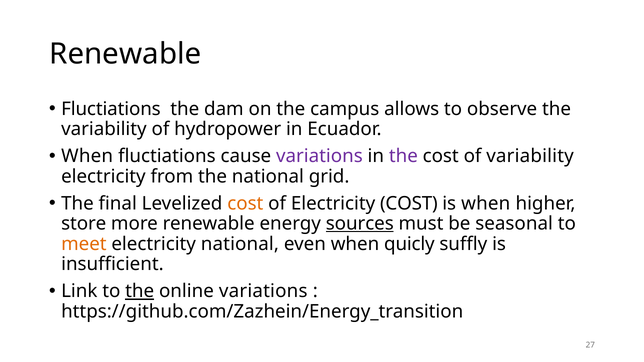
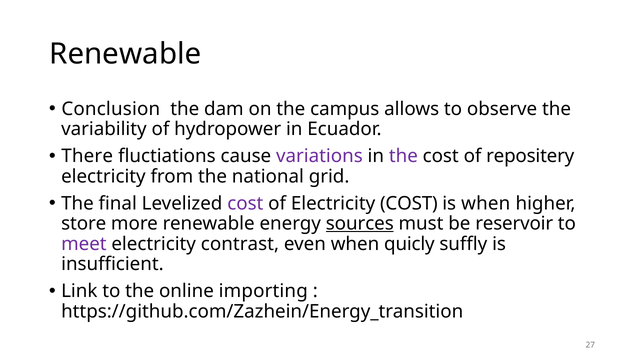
Fluctiations: Fluctiations -> Conclusion (111, 109)
When: When -> There (87, 156)
of variability: variability -> repositery (530, 156)
cost colour: orange -> purple (245, 203)
seasonal: seasonal -> reservoir (514, 224)
meet colour: orange -> purple (84, 244)
electricity national: national -> contrast (240, 244)
the underline: present -> none (140, 291)
online variations: variations -> importing (263, 291)
